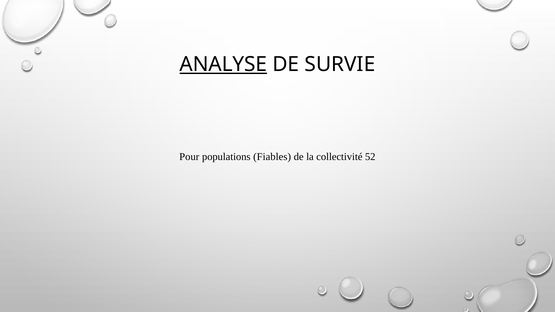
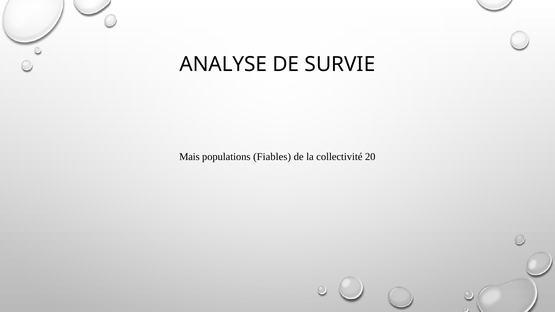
ANALYSE underline: present -> none (223, 64)
Pour: Pour -> Mais (189, 157)
52: 52 -> 20 (370, 157)
